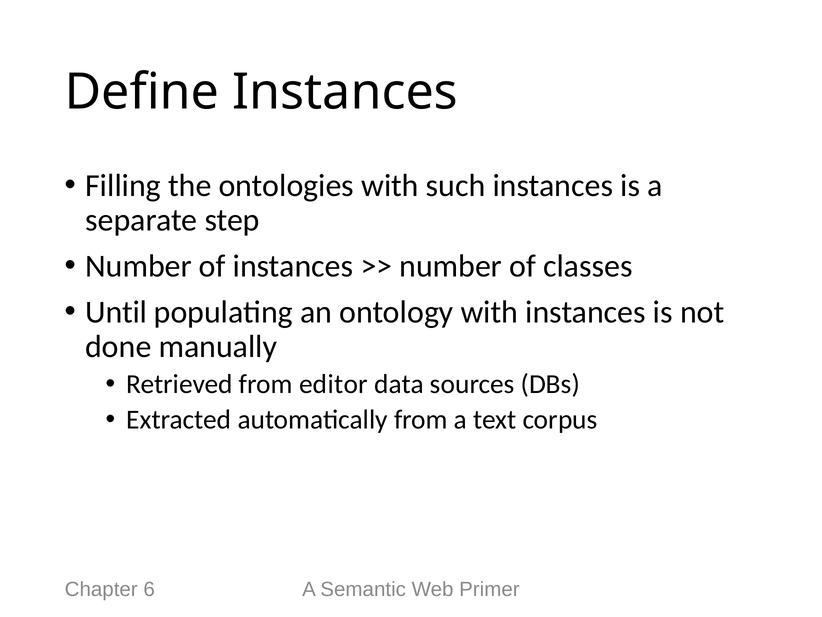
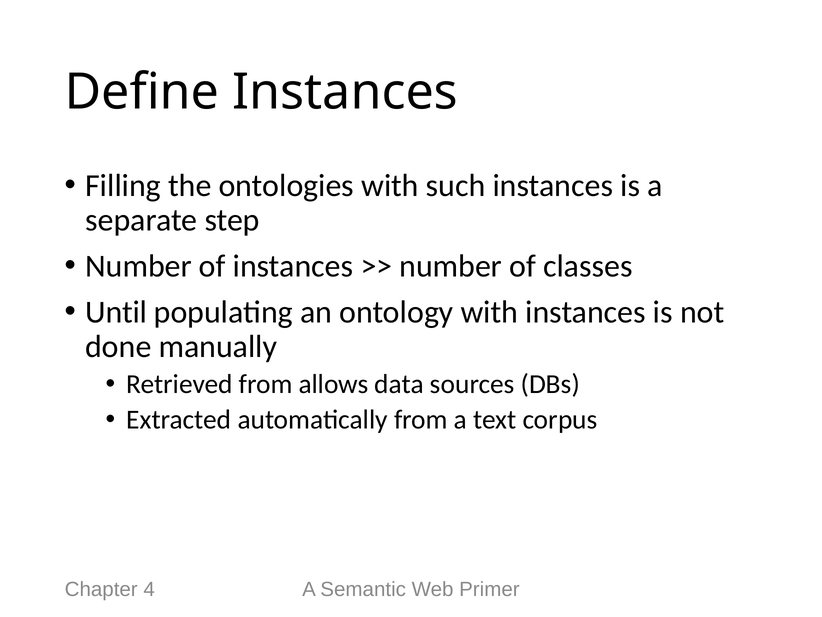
editor: editor -> allows (334, 384)
6: 6 -> 4 (149, 589)
